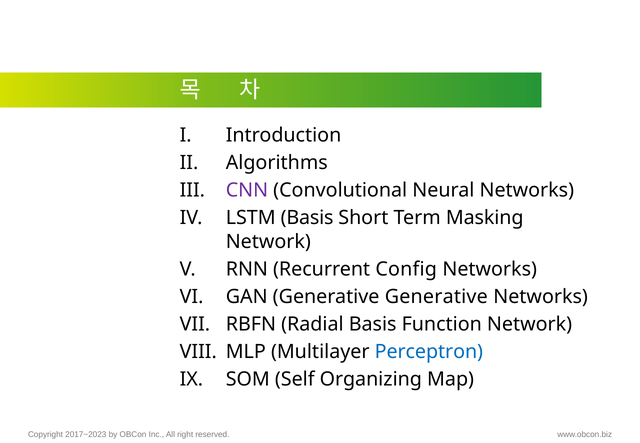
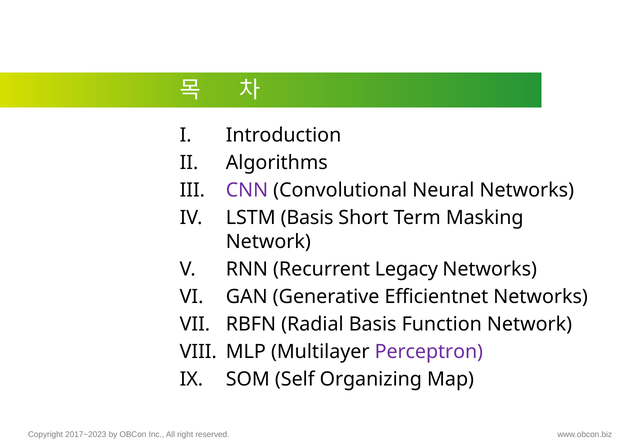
Config: Config -> Legacy (406, 269)
Generative Generative: Generative -> Efficientnet (436, 297)
Perceptron colour: blue -> purple (429, 352)
